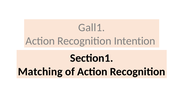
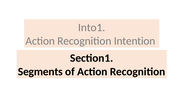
Gall1: Gall1 -> Into1 (92, 28)
Matching: Matching -> Segments (40, 72)
